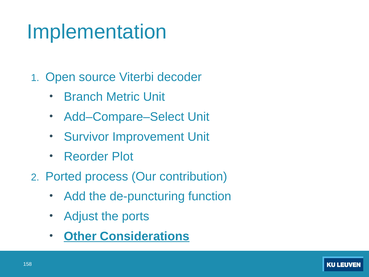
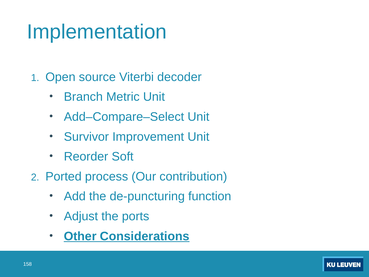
Plot: Plot -> Soft (123, 156)
